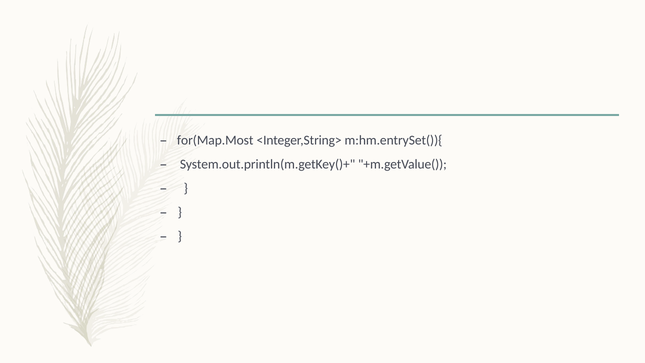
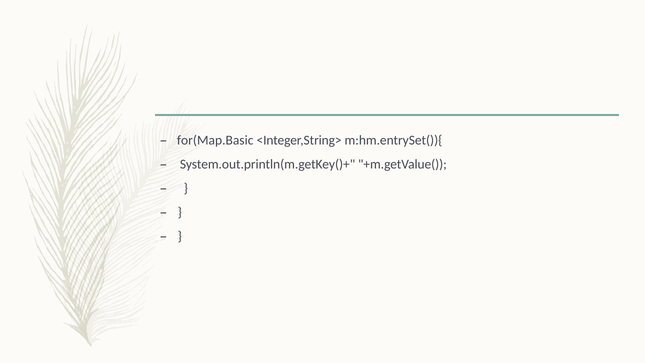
for(Map.Most: for(Map.Most -> for(Map.Basic (215, 140)
